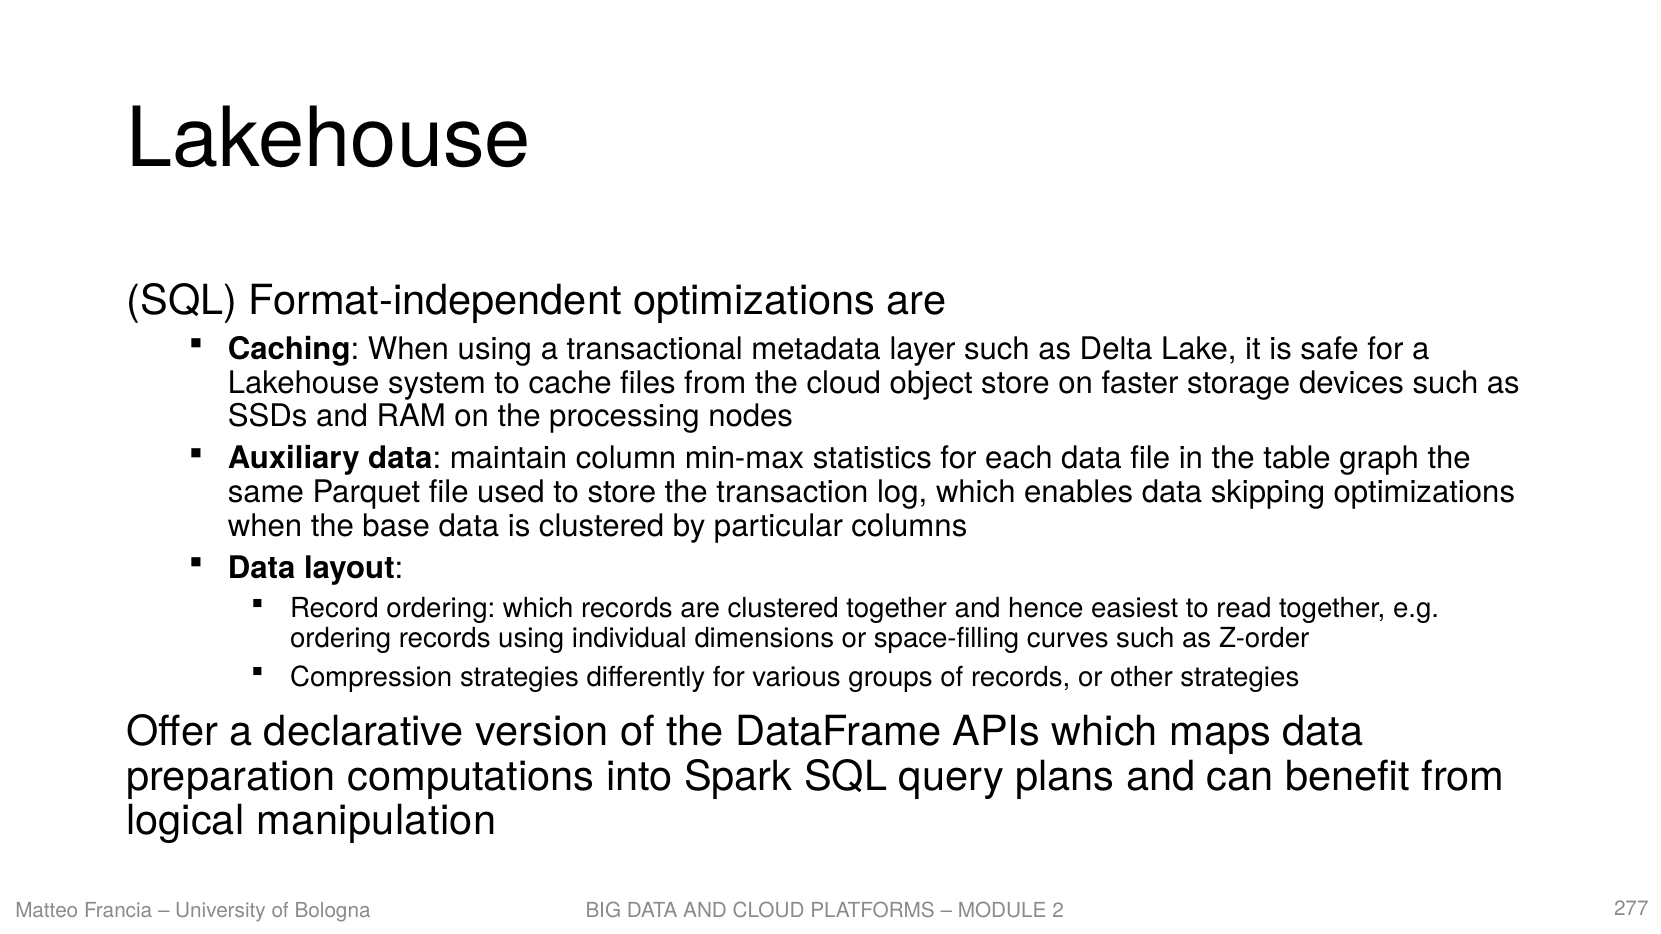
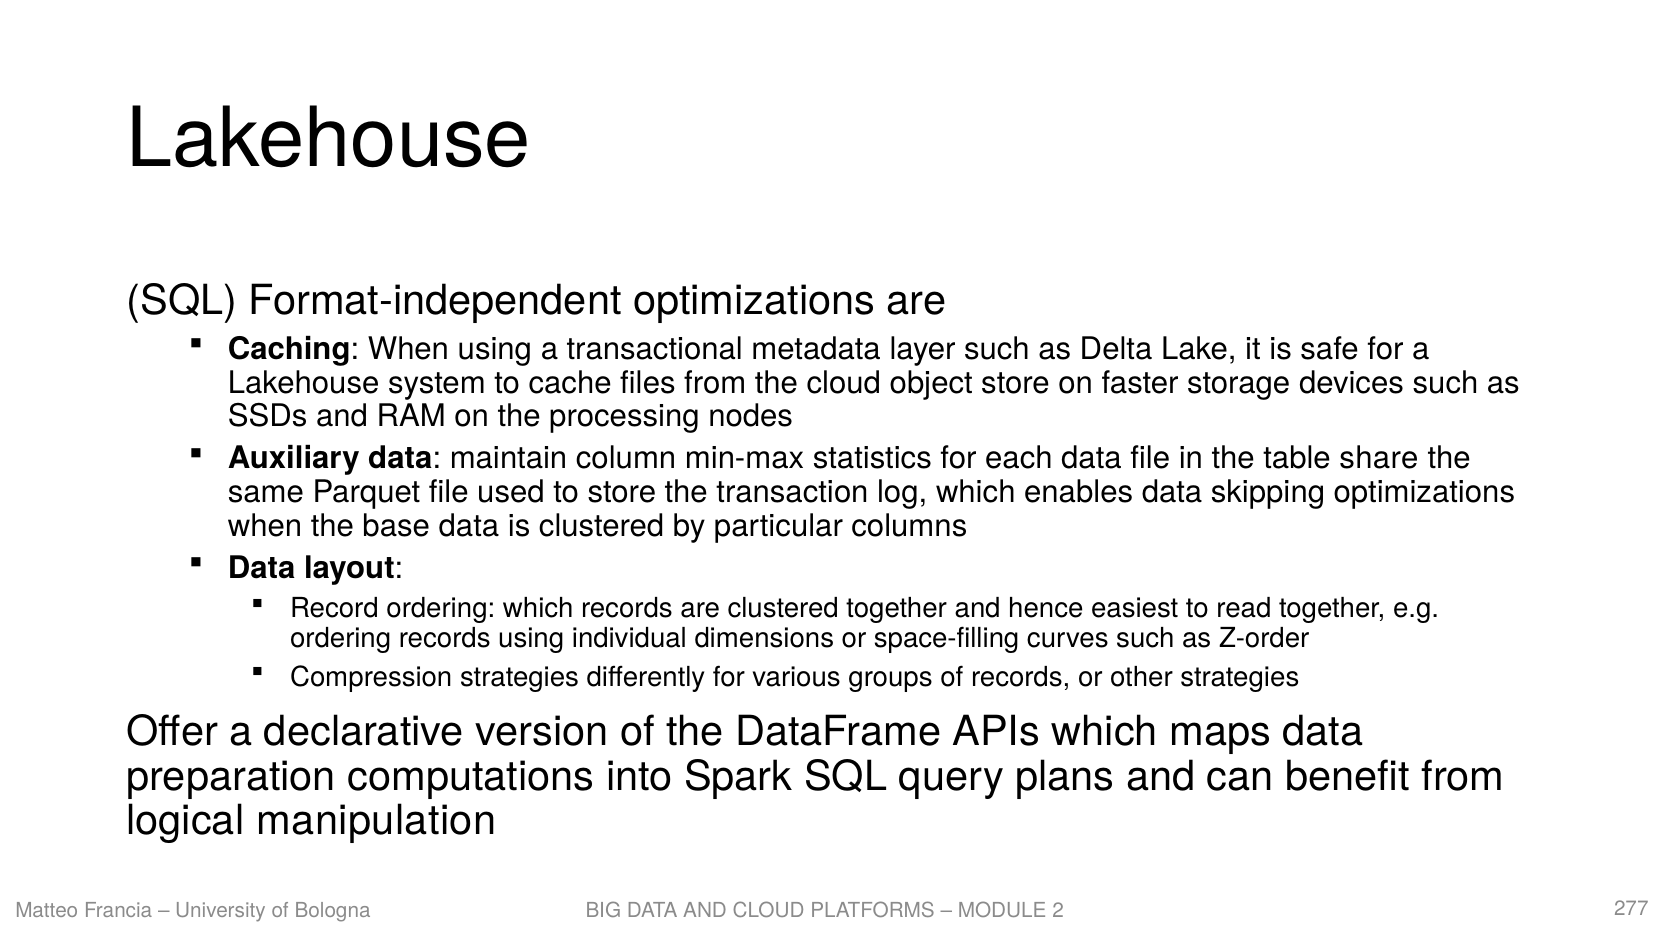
graph: graph -> share (1379, 459)
